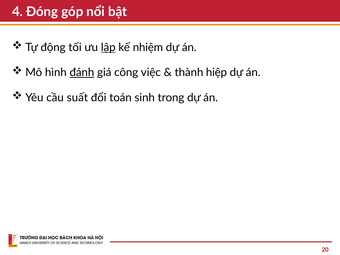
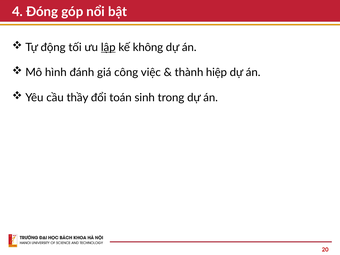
nhiệm: nhiệm -> không (148, 47)
đánh underline: present -> none (82, 72)
suất: suất -> thầy (77, 98)
